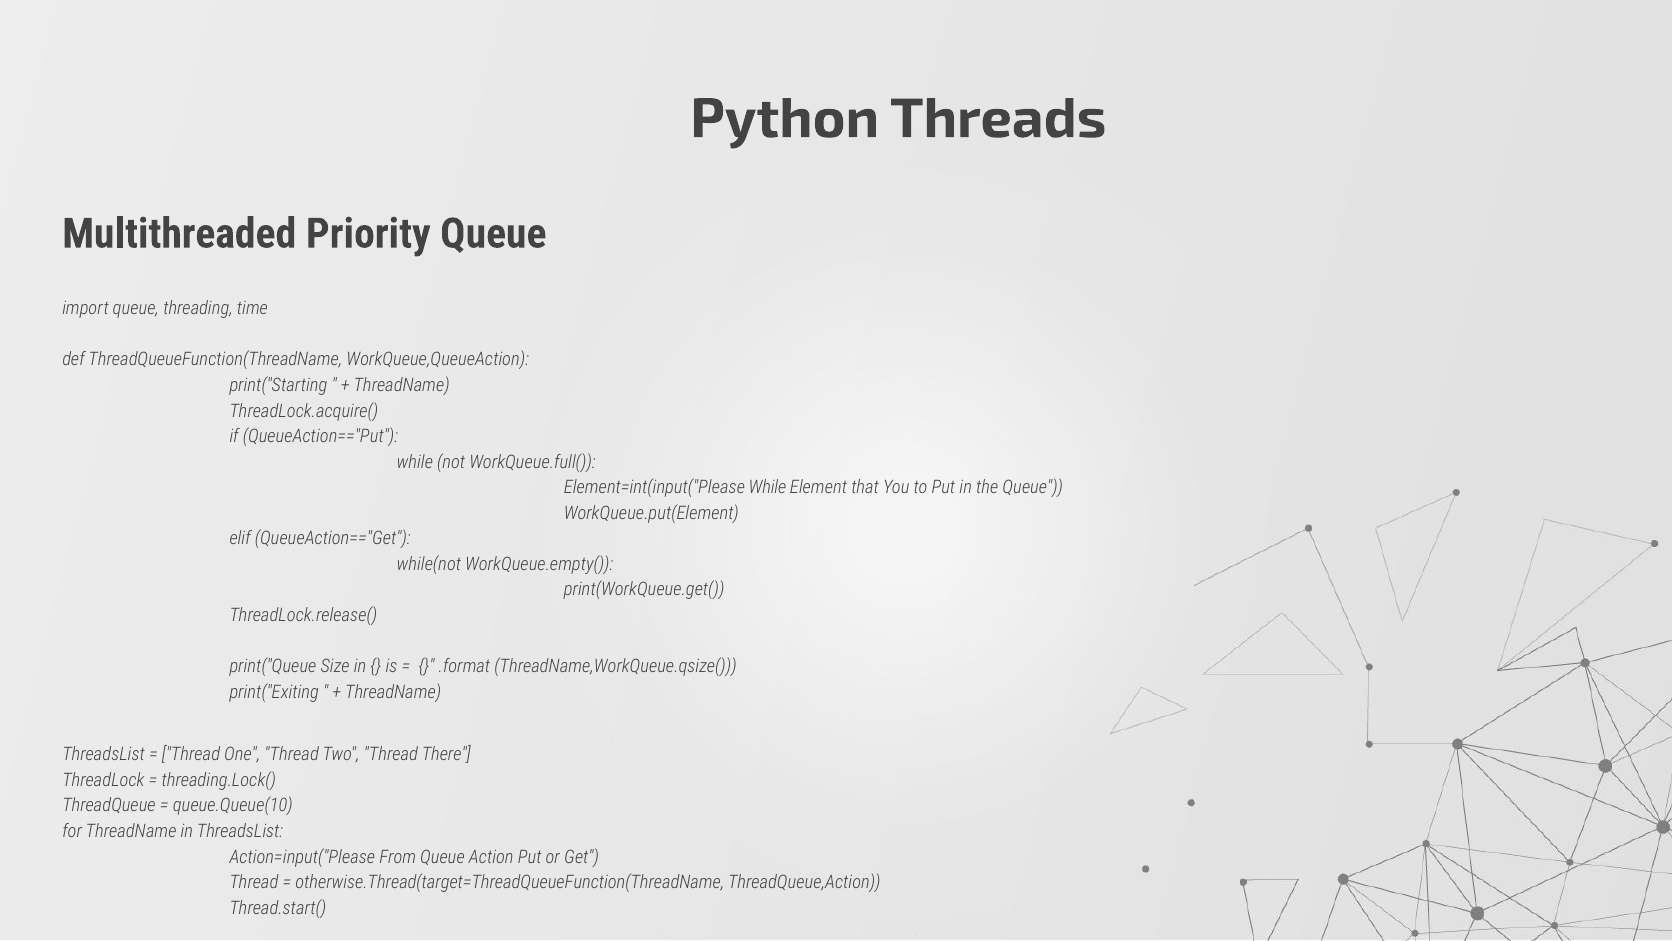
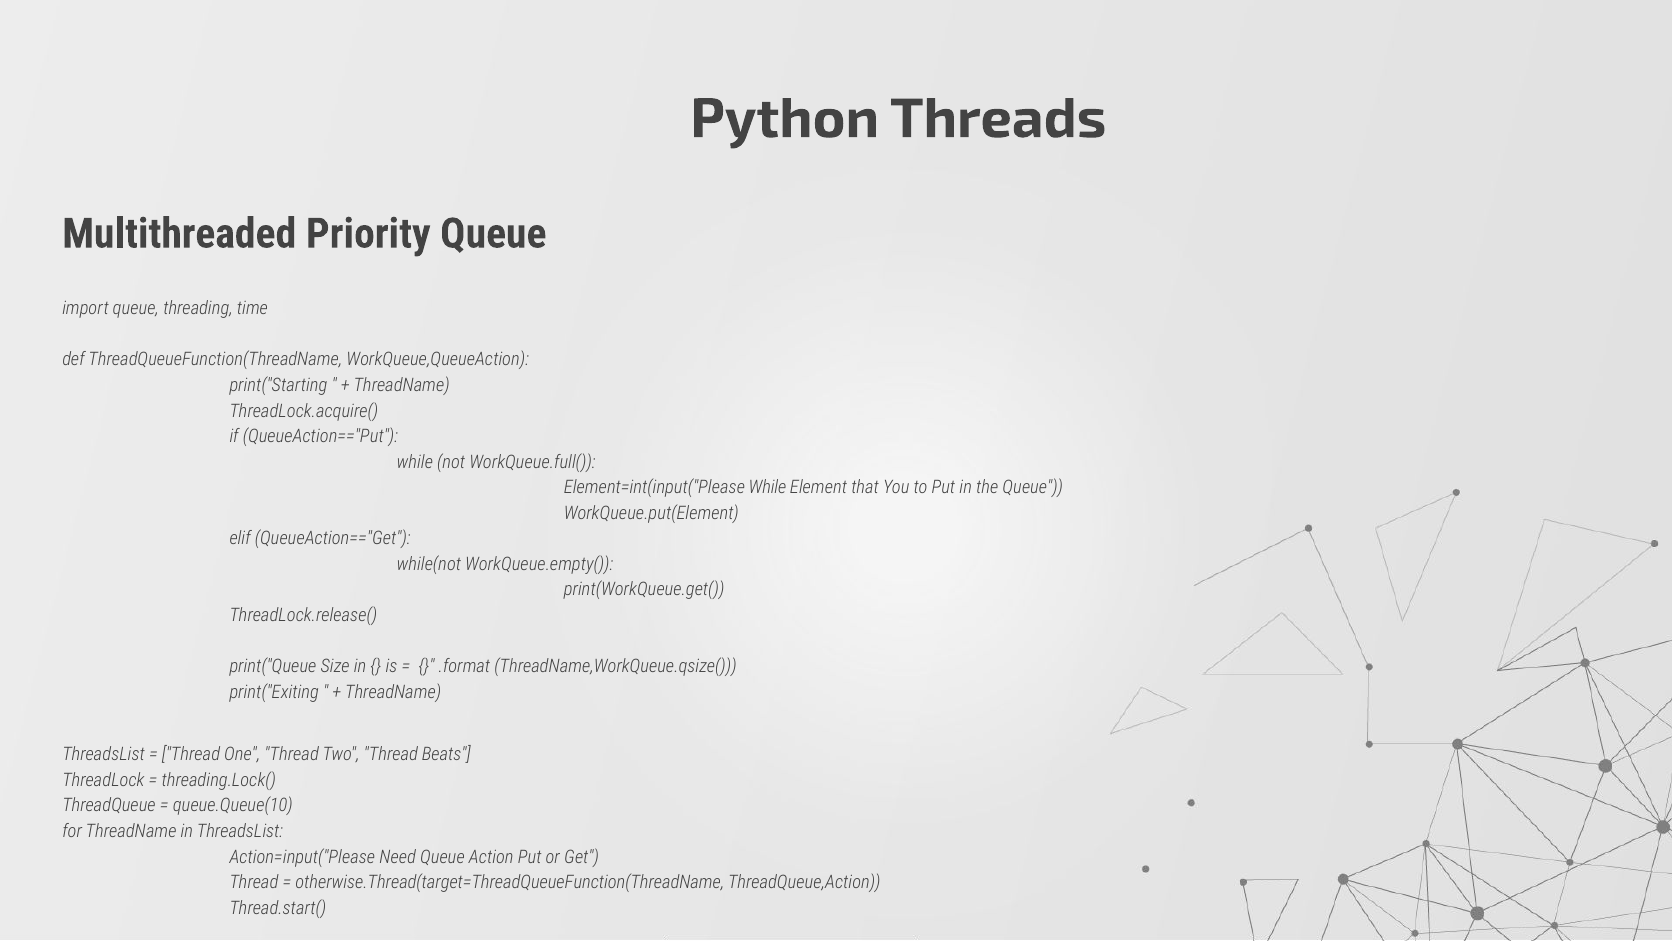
There: There -> Beats (446, 754)
From: From -> Need (398, 857)
